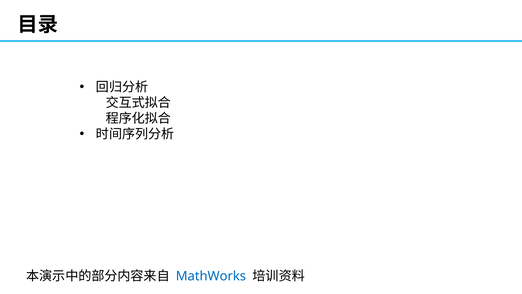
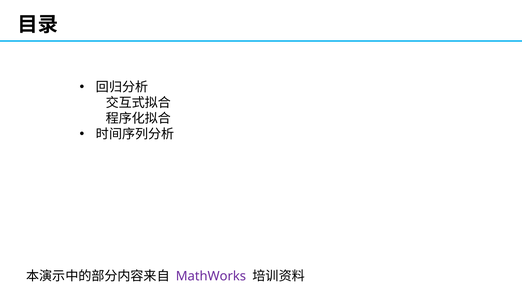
MathWorks colour: blue -> purple (211, 276)
